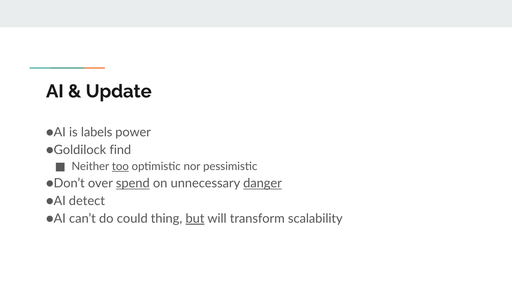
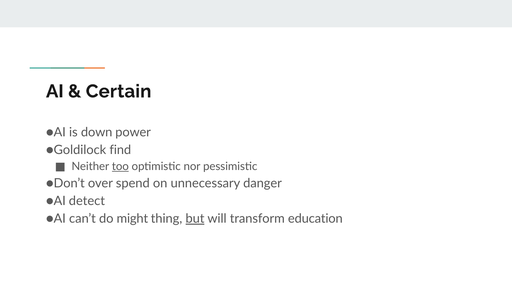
Update: Update -> Certain (119, 91)
labels: labels -> down (97, 132)
spend underline: present -> none (133, 183)
danger underline: present -> none (263, 183)
could: could -> might (132, 219)
scalability: scalability -> education (315, 219)
